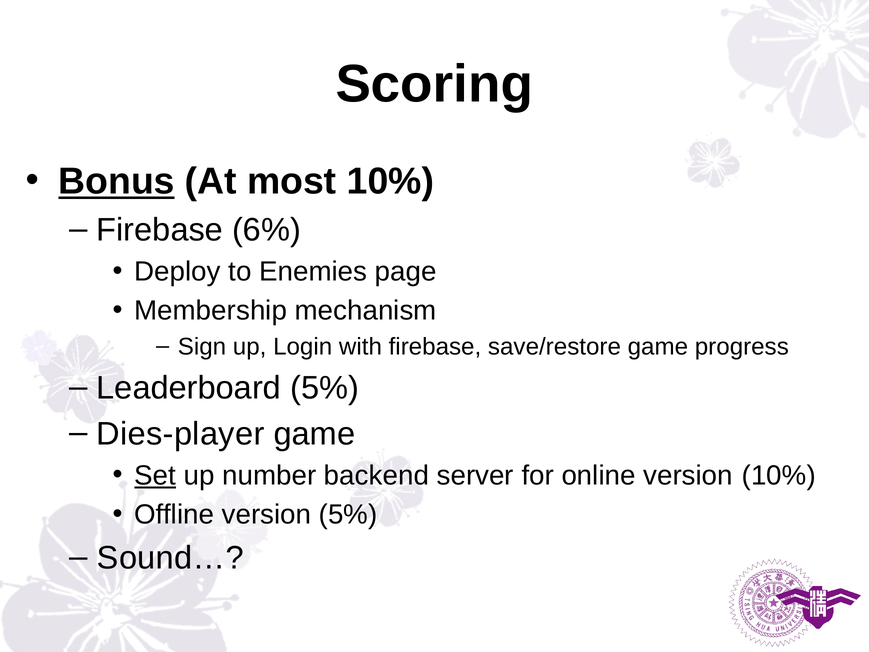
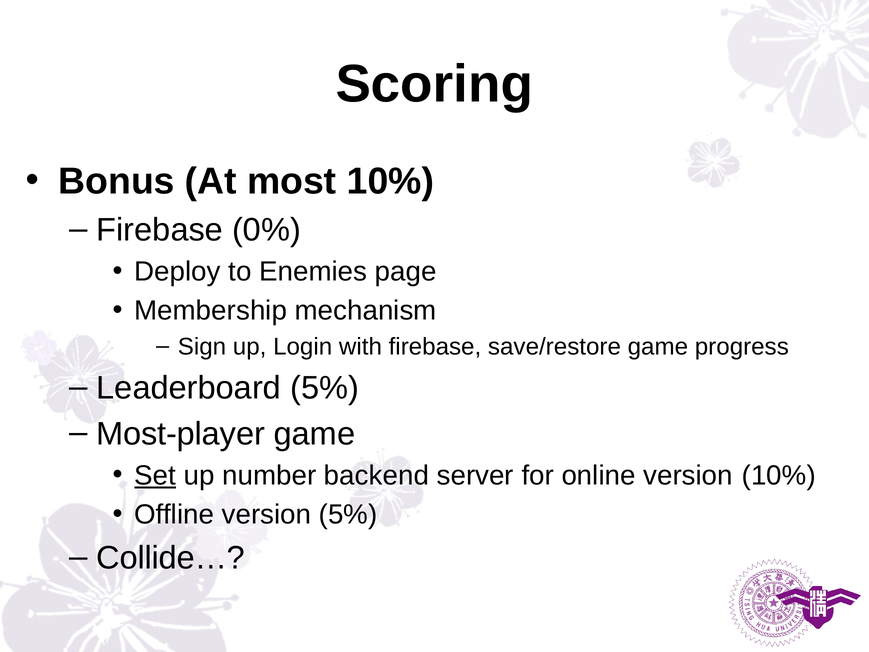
Bonus underline: present -> none (117, 181)
6%: 6% -> 0% (267, 230)
Dies-player: Dies-player -> Most-player (181, 434)
Sound…: Sound… -> Collide… (171, 558)
